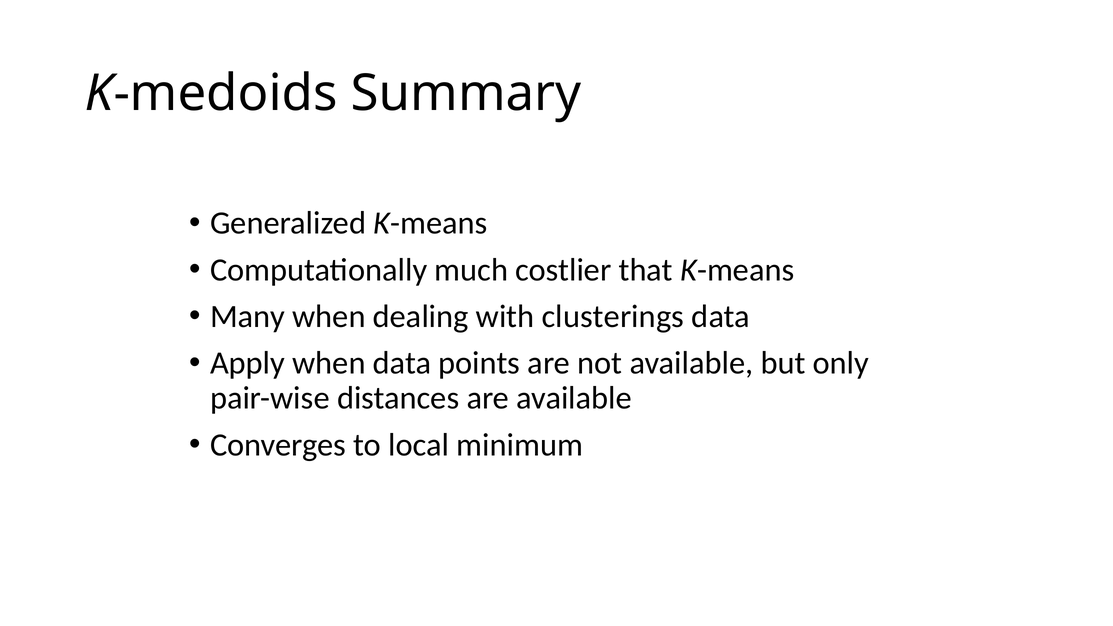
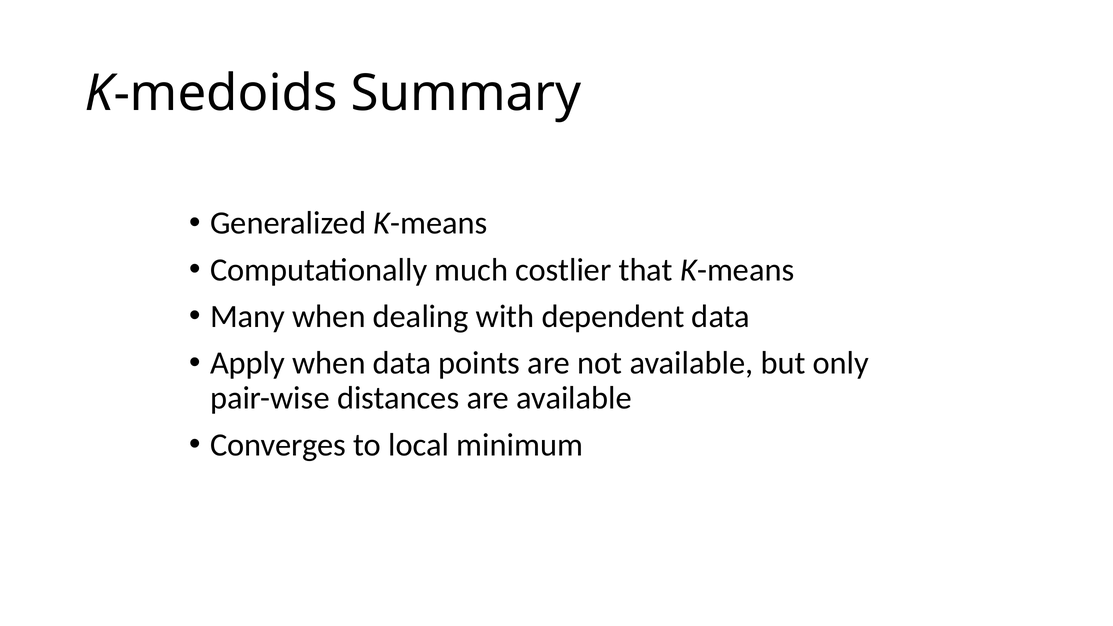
clusterings: clusterings -> dependent (613, 317)
